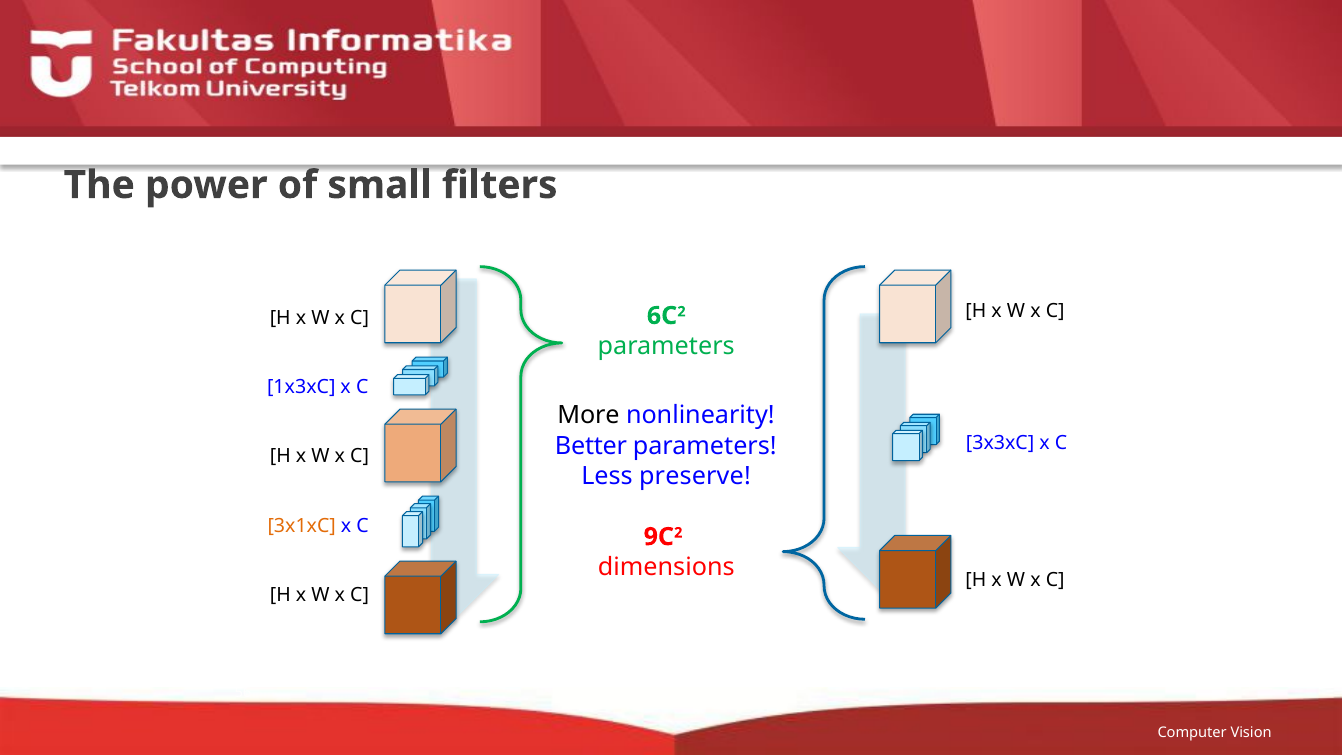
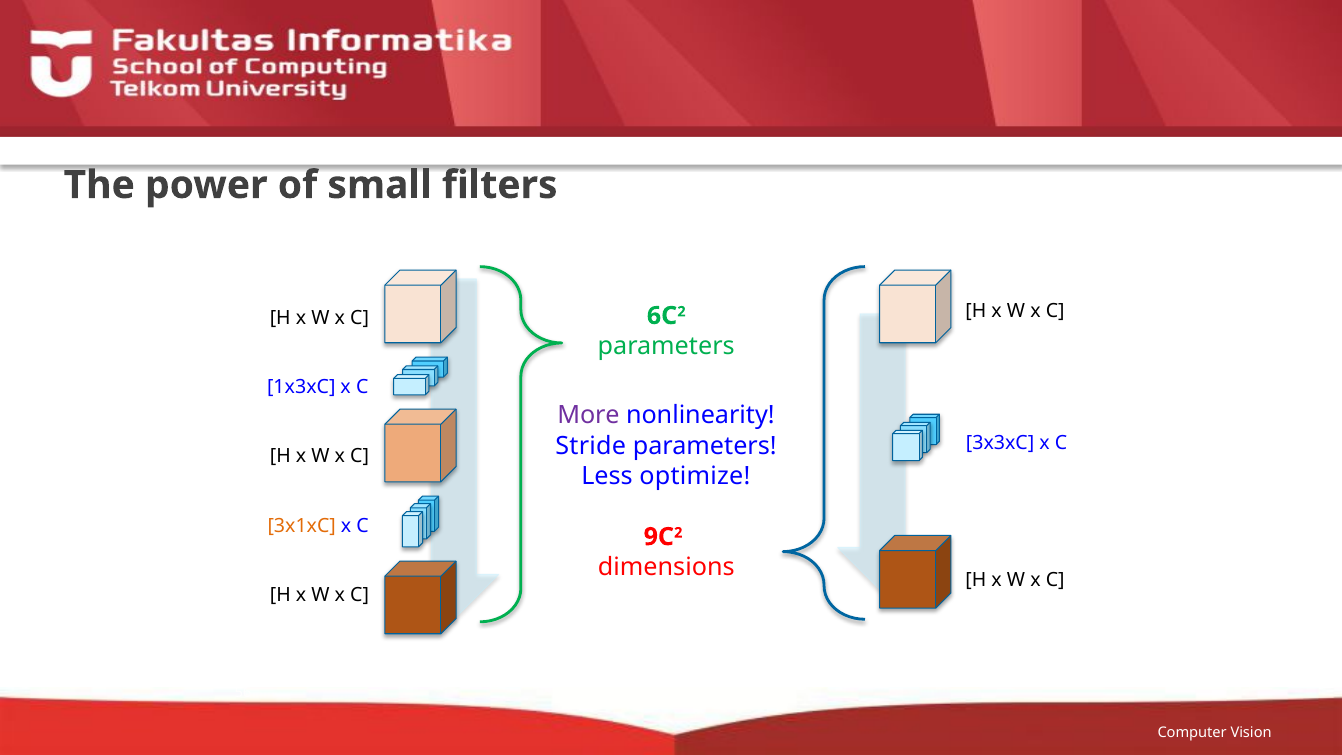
More colour: black -> purple (589, 415)
Better: Better -> Stride (591, 446)
preserve: preserve -> optimize (695, 476)
